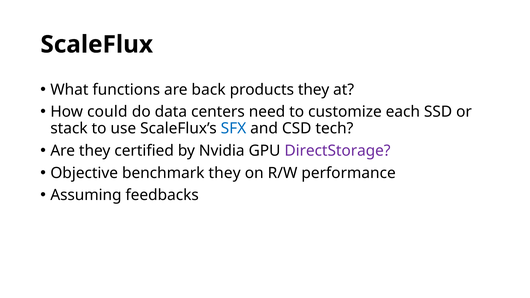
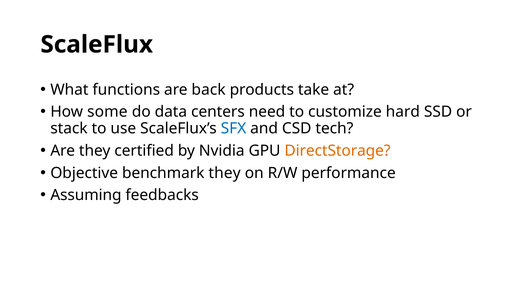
products they: they -> take (314, 90)
could: could -> some (107, 112)
each: each -> hard (403, 112)
DirectStorage colour: purple -> orange (337, 151)
